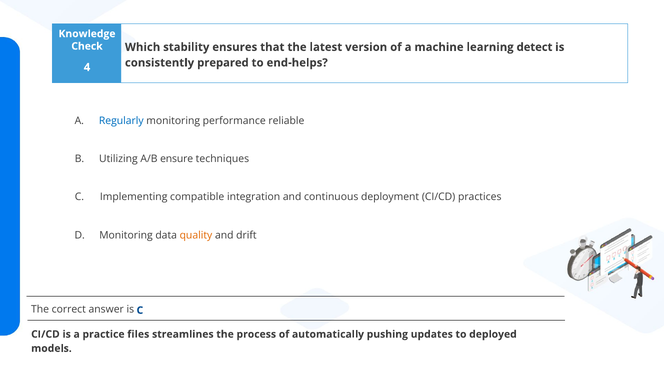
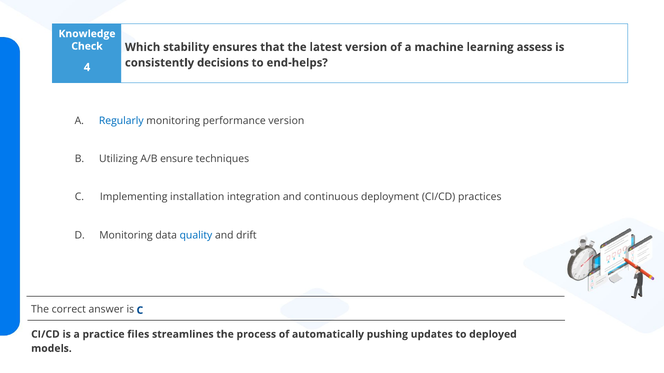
detect: detect -> assess (535, 47)
prepared: prepared -> decisions (223, 63)
performance reliable: reliable -> version (286, 121)
compatible: compatible -> installation (197, 197)
quality colour: orange -> blue (196, 236)
